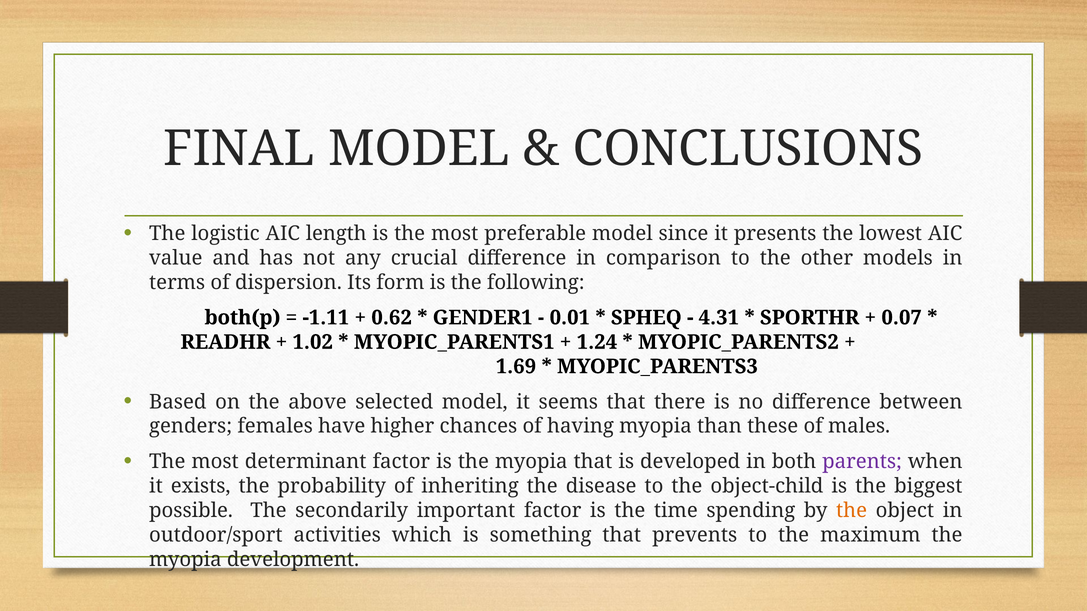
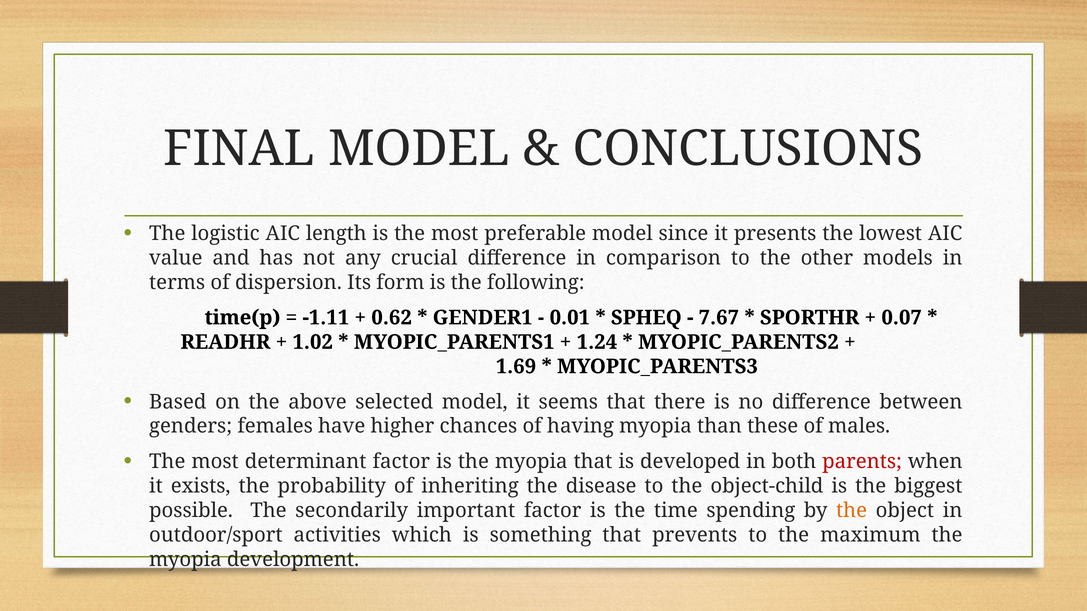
both(p: both(p -> time(p (242, 318)
4.31: 4.31 -> 7.67 (719, 318)
parents colour: purple -> red (862, 462)
